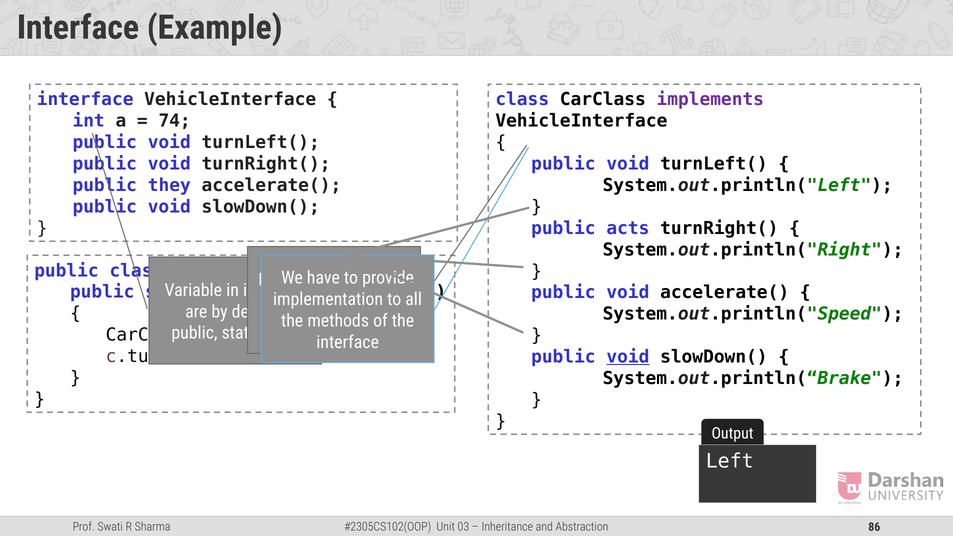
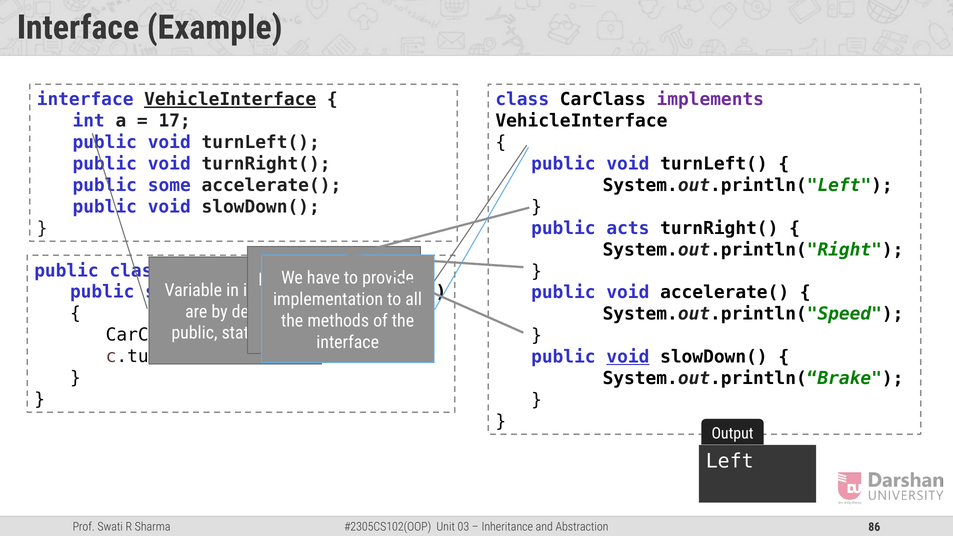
VehicleInterface underline: none -> present (230, 100)
74: 74 -> 17 (175, 121)
they: they -> some (169, 185)
